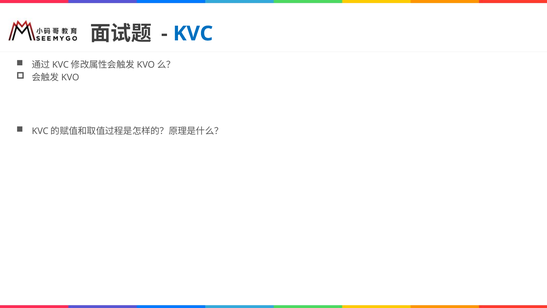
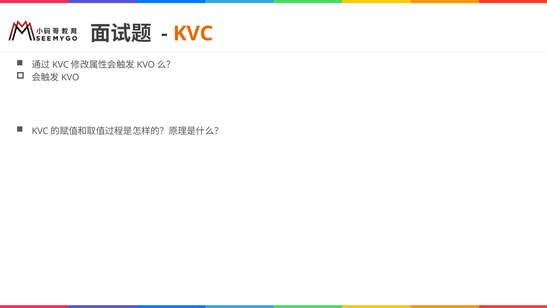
KVC colour: blue -> orange (193, 34)
